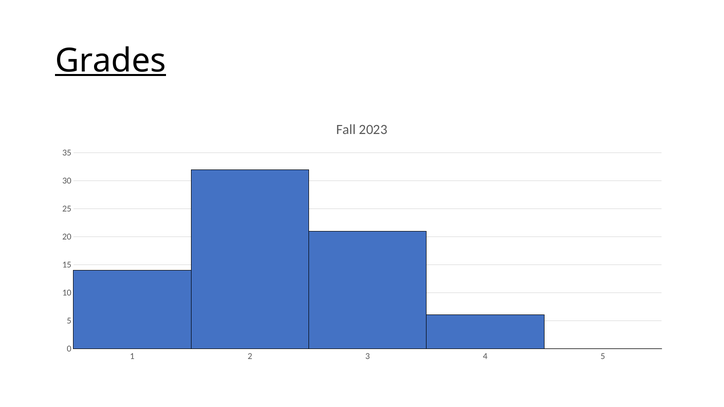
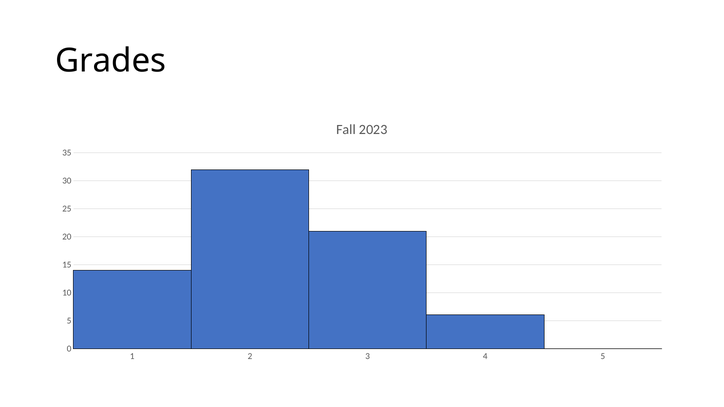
Grades underline: present -> none (111, 61)
